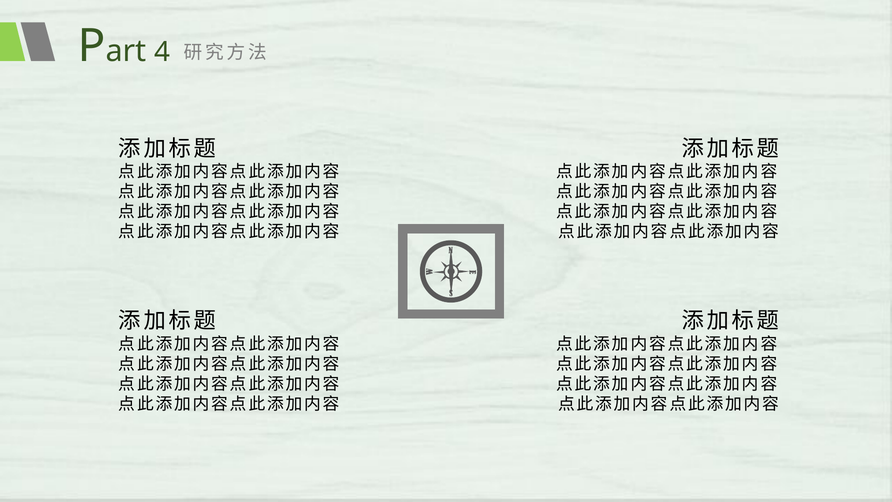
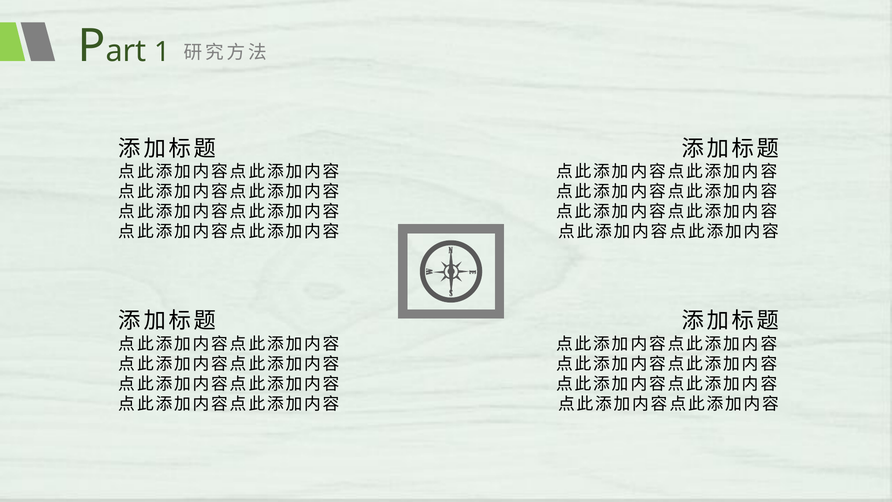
4: 4 -> 1 (162, 52)
